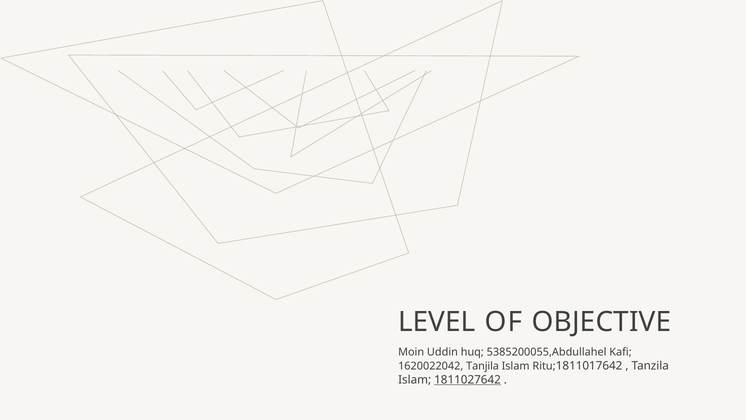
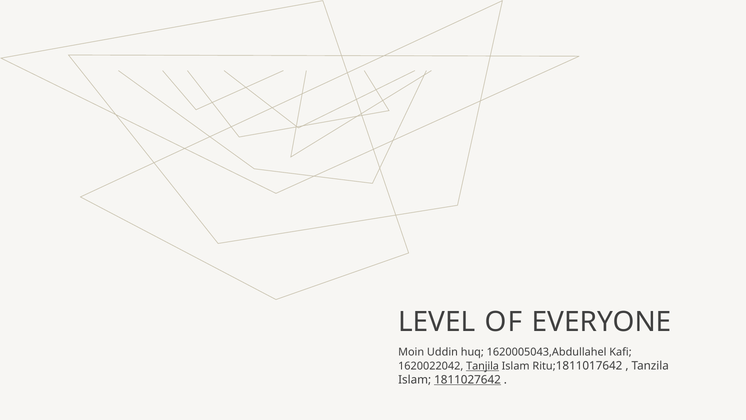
OBJECTIVE: OBJECTIVE -> EVERYONE (602, 322)
5385200055,Abdullahel: 5385200055,Abdullahel -> 1620005043,Abdullahel (547, 352)
Tanjila underline: none -> present (483, 366)
